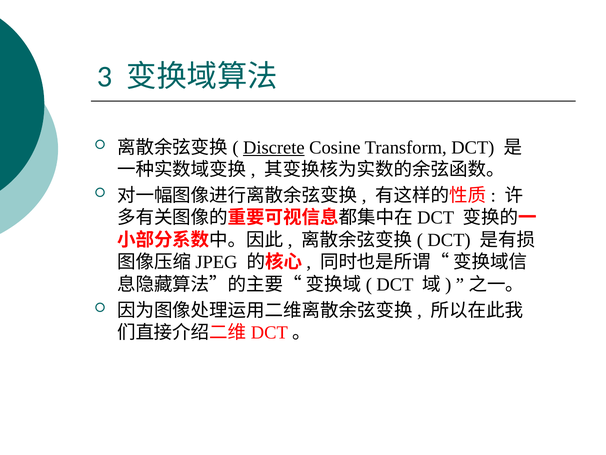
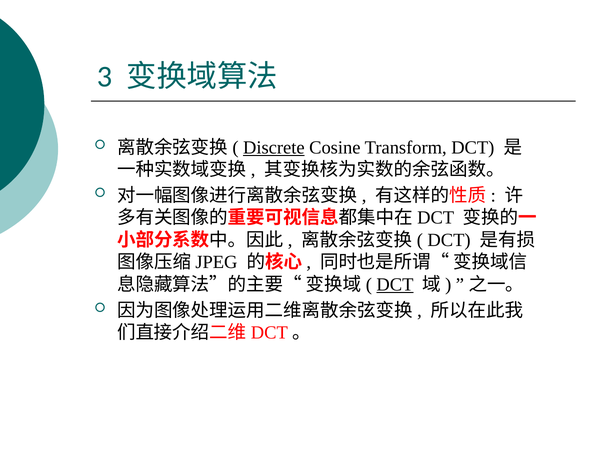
DCT underline: none -> present (395, 284)
